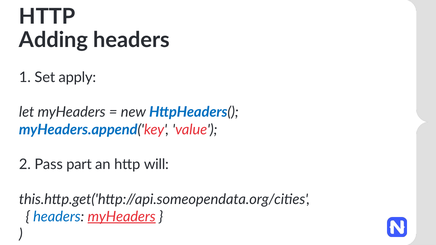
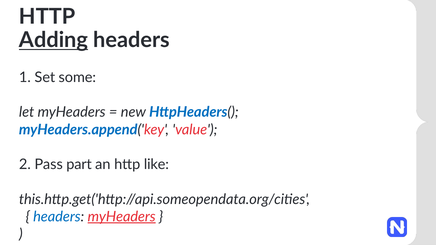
Adding underline: none -> present (53, 40)
apply: apply -> some (77, 77)
will: will -> like (156, 165)
